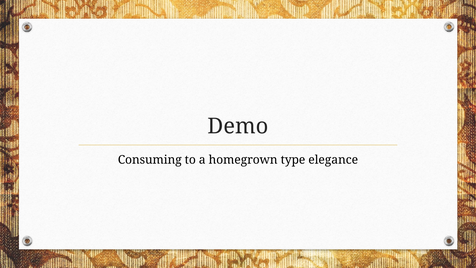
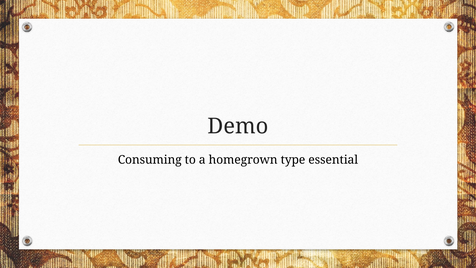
elegance: elegance -> essential (333, 160)
